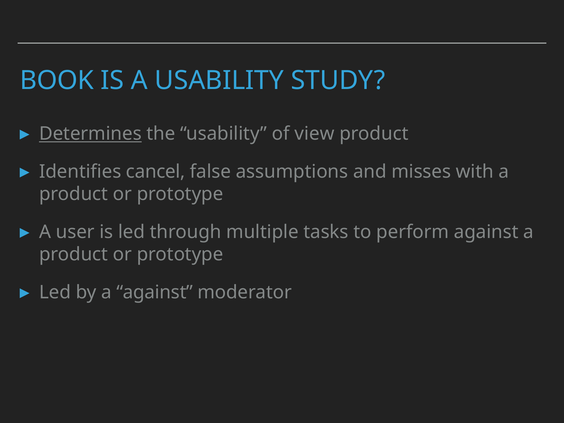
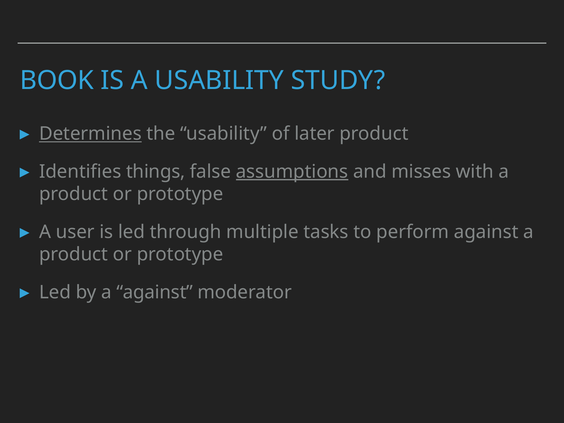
view: view -> later (315, 134)
cancel: cancel -> things (156, 172)
assumptions underline: none -> present (292, 172)
